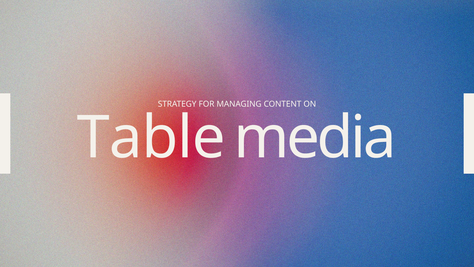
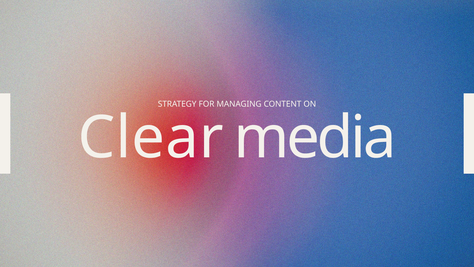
Table: Table -> Clear (151, 138)
